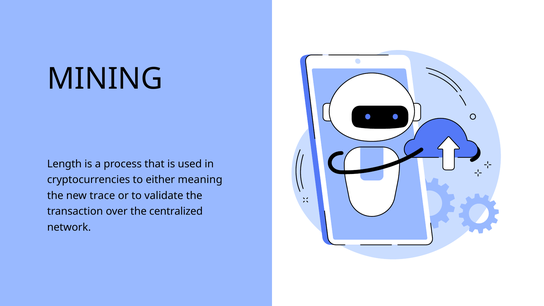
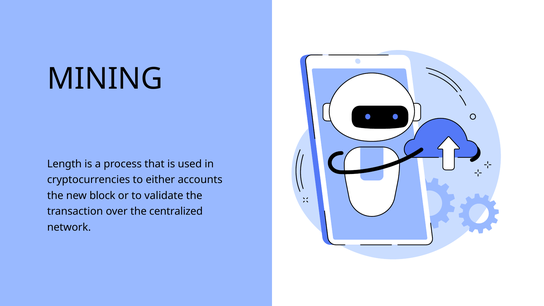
meaning: meaning -> accounts (200, 180)
trace: trace -> block (102, 196)
